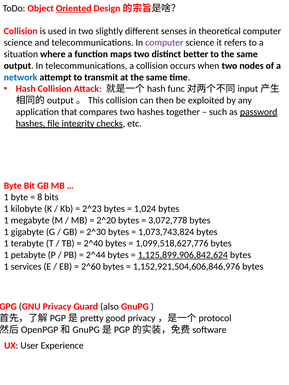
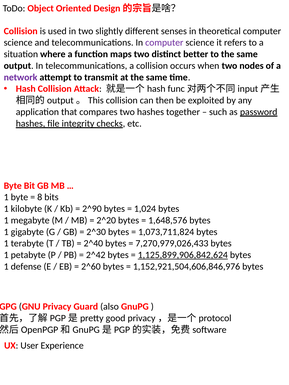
Oriented underline: present -> none (74, 8)
network colour: blue -> purple (21, 77)
2^23: 2^23 -> 2^90 (92, 209)
3,072,778: 3,072,778 -> 1,648,576 (168, 221)
1,073,743,824: 1,073,743,824 -> 1,073,711,824 (166, 232)
1,099,518,627,776: 1,099,518,627,776 -> 7,270,979,026,433 (172, 244)
2^44: 2^44 -> 2^42 (96, 255)
services: services -> defense (26, 267)
